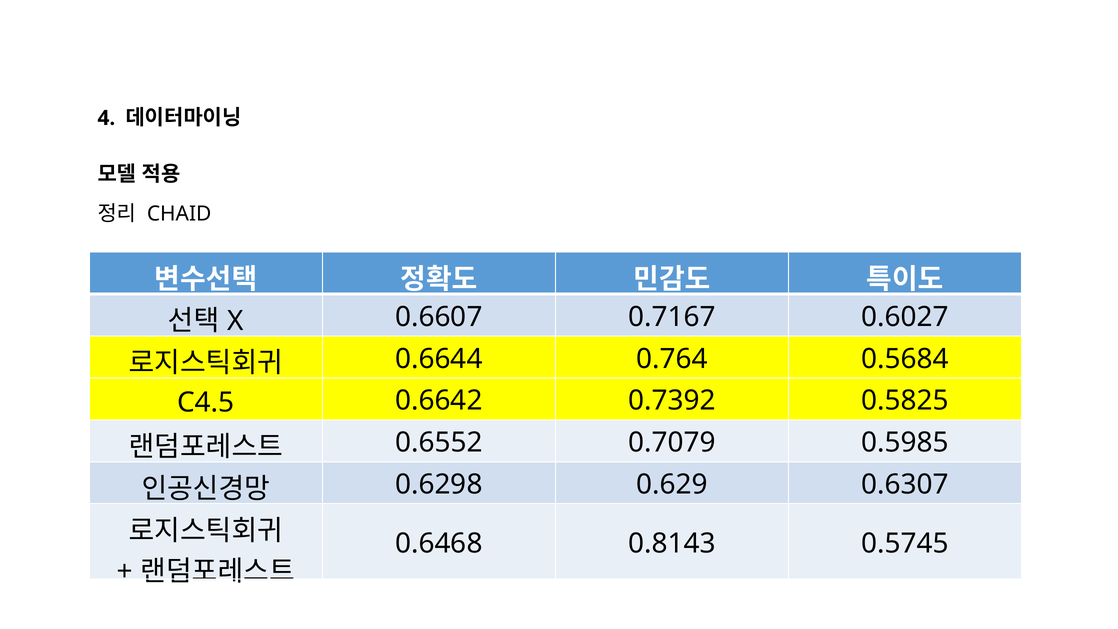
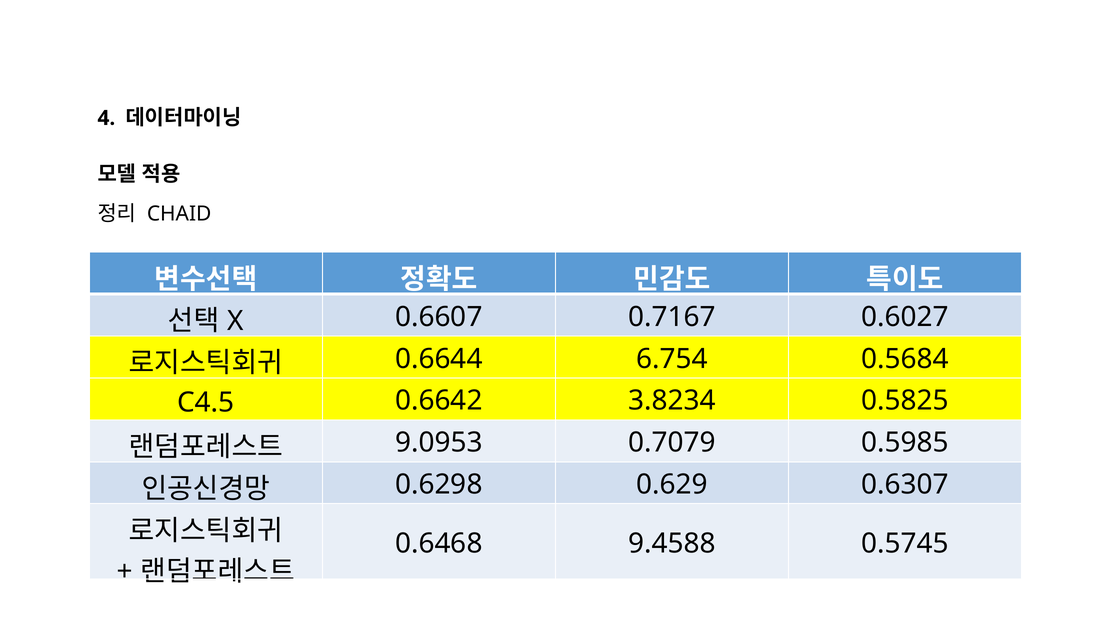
0.764: 0.764 -> 6.754 (672, 359)
0.7392: 0.7392 -> 3.8234 (672, 401)
0.6552: 0.6552 -> 9.0953 (439, 443)
0.8143: 0.8143 -> 9.4588 (672, 543)
